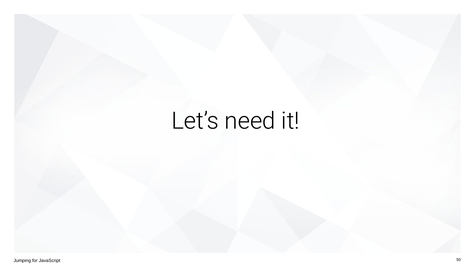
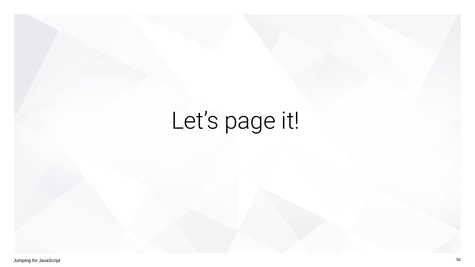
need: need -> page (250, 121)
